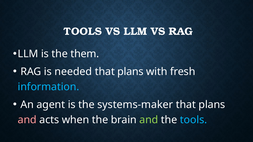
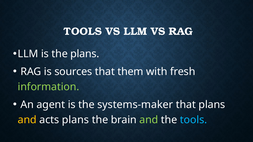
the them: them -> plans (85, 54)
needed: needed -> sources (73, 72)
plans: plans -> them (131, 72)
information colour: light blue -> light green (49, 87)
and colour: pink -> yellow (27, 120)
acts when: when -> plans (75, 120)
